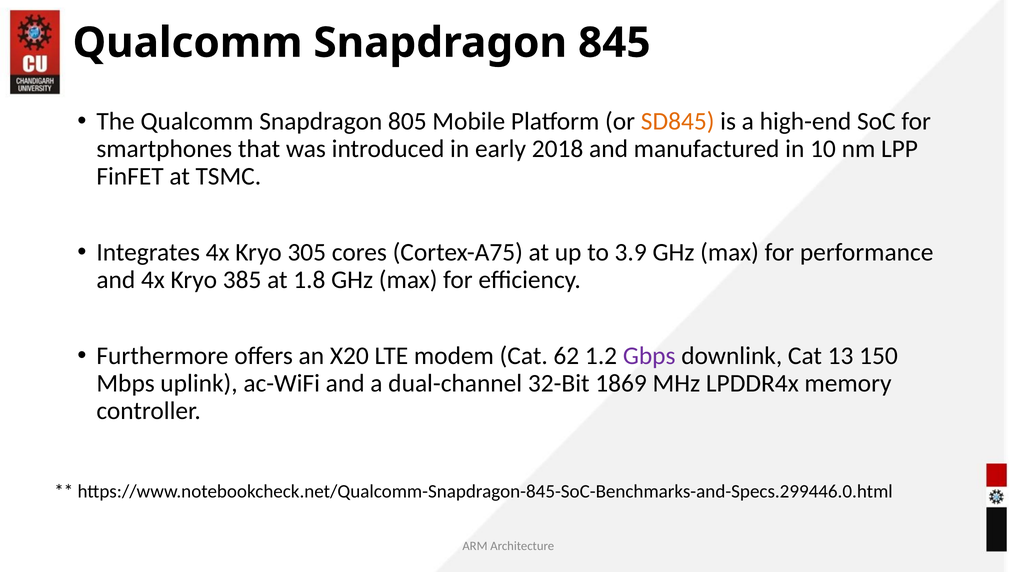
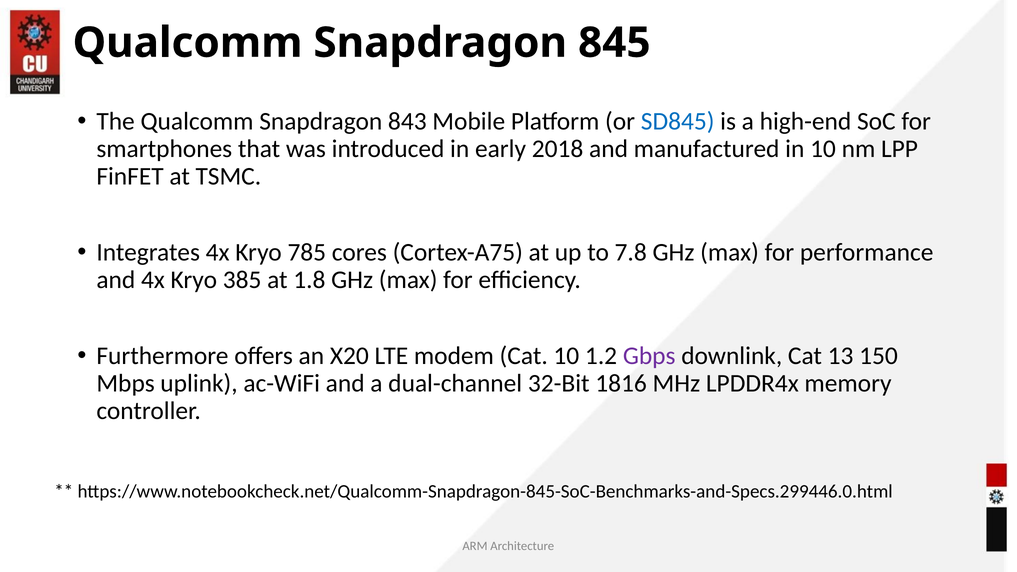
805: 805 -> 843 (407, 122)
SD845 colour: orange -> blue (678, 122)
305: 305 -> 785 (307, 253)
3.9: 3.9 -> 7.8 (631, 253)
Cat 62: 62 -> 10 (566, 356)
1869: 1869 -> 1816 (621, 384)
